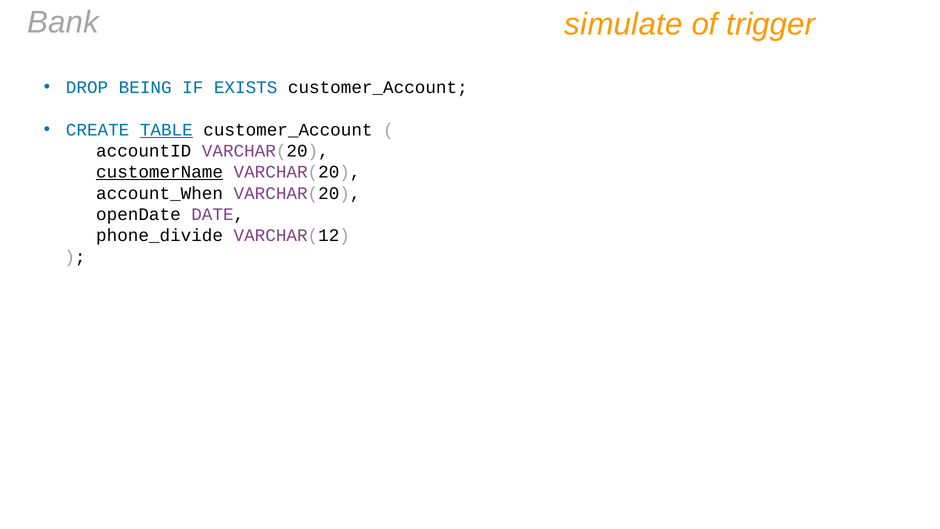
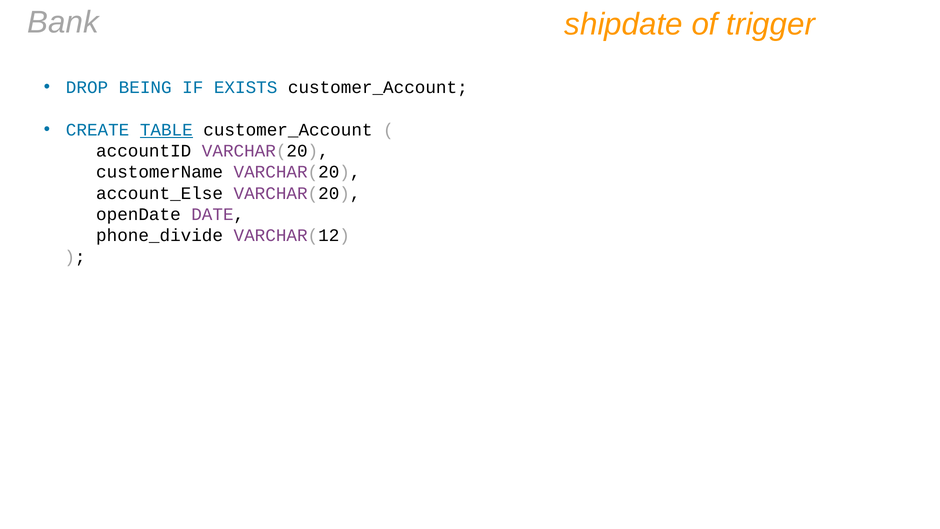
simulate: simulate -> shipdate (624, 24)
customerName underline: present -> none (160, 172)
account_When: account_When -> account_Else (160, 193)
